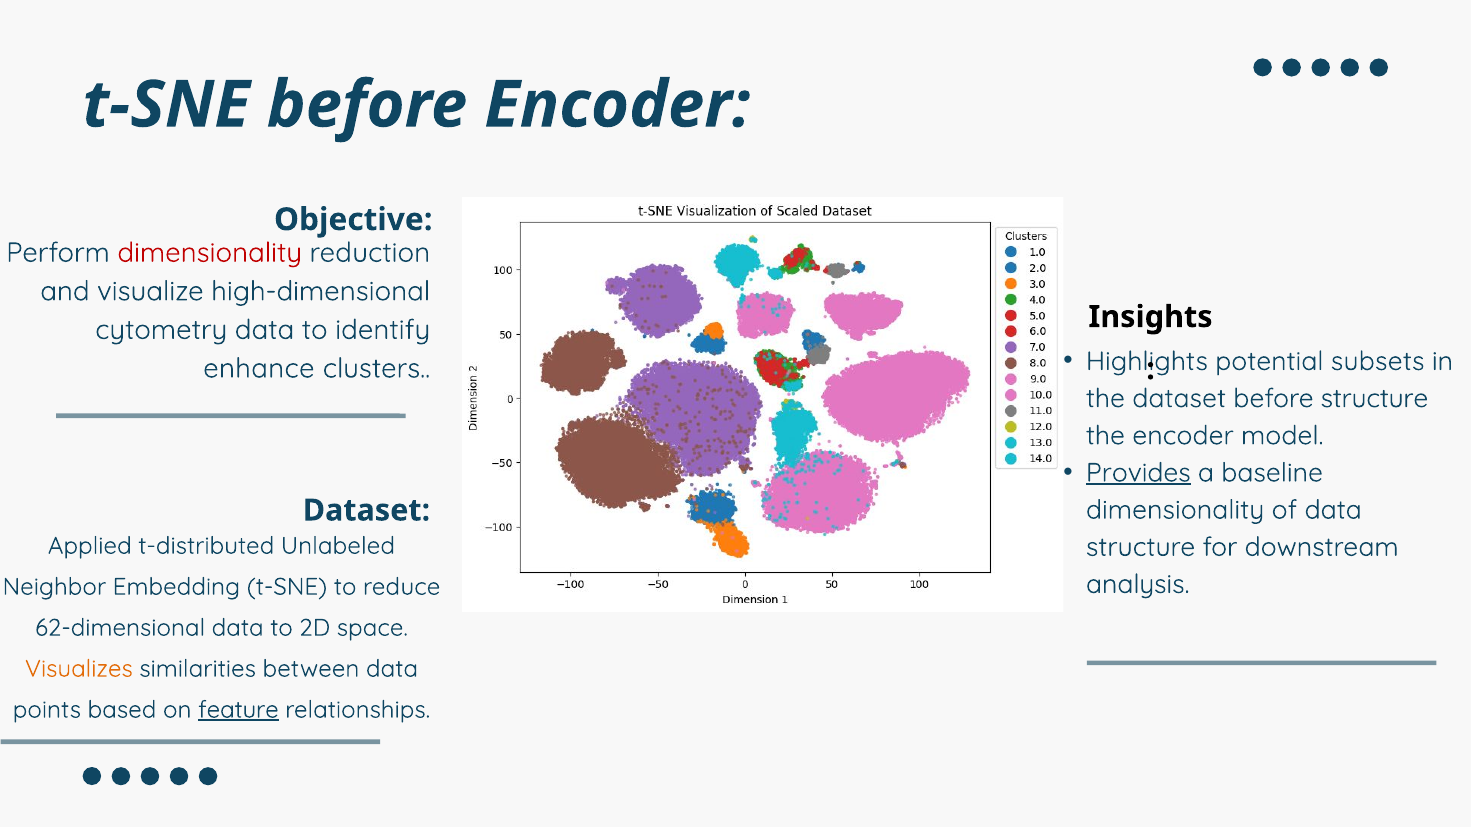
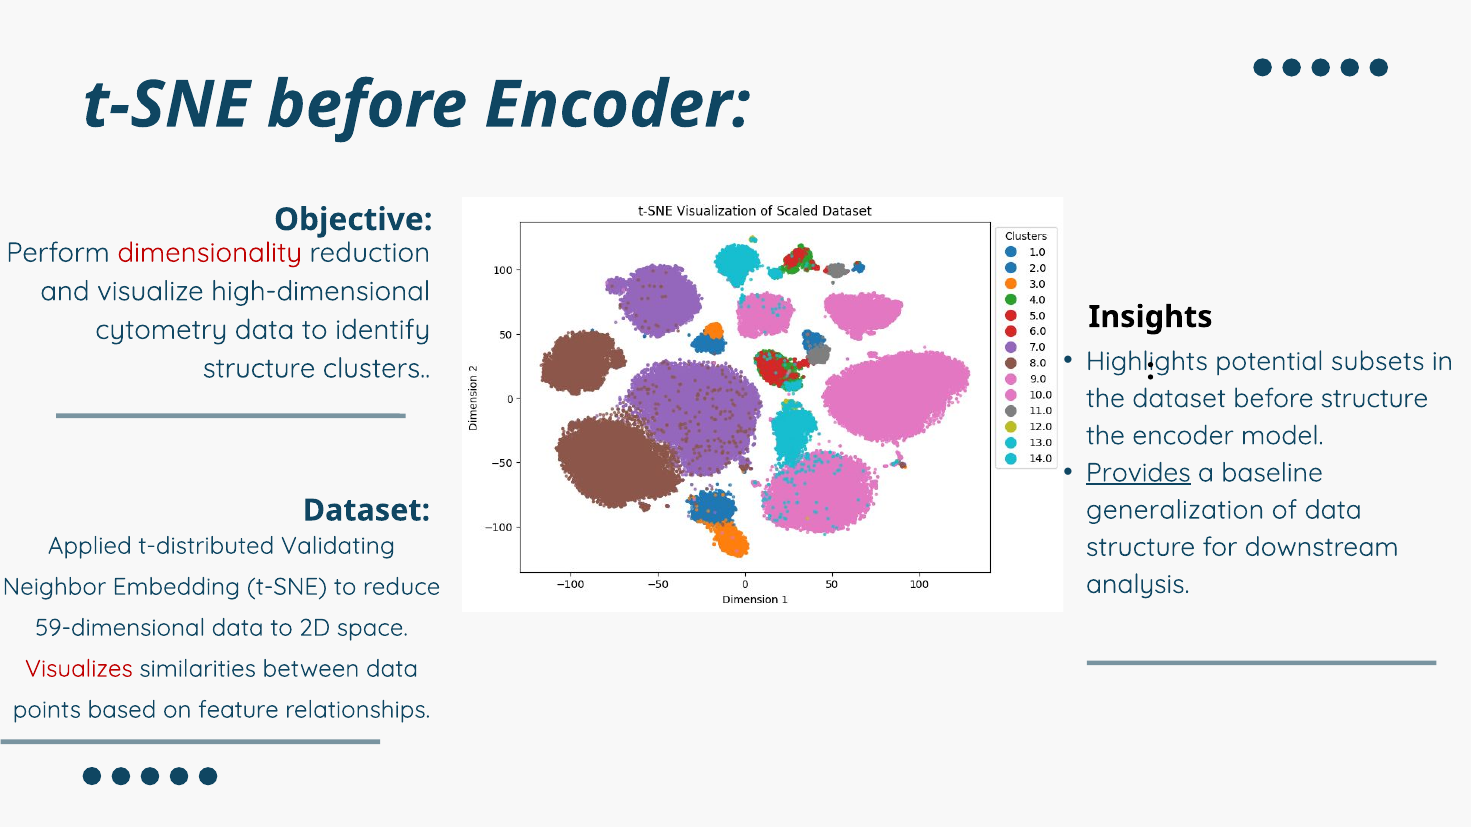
enhance: enhance -> structure (259, 369)
dimensionality: dimensionality -> generalization (1175, 510)
Unlabeled: Unlabeled -> Validating (338, 546)
62-dimensional: 62-dimensional -> 59-dimensional (120, 628)
Visualizes colour: orange -> red (79, 669)
feature underline: present -> none (238, 710)
